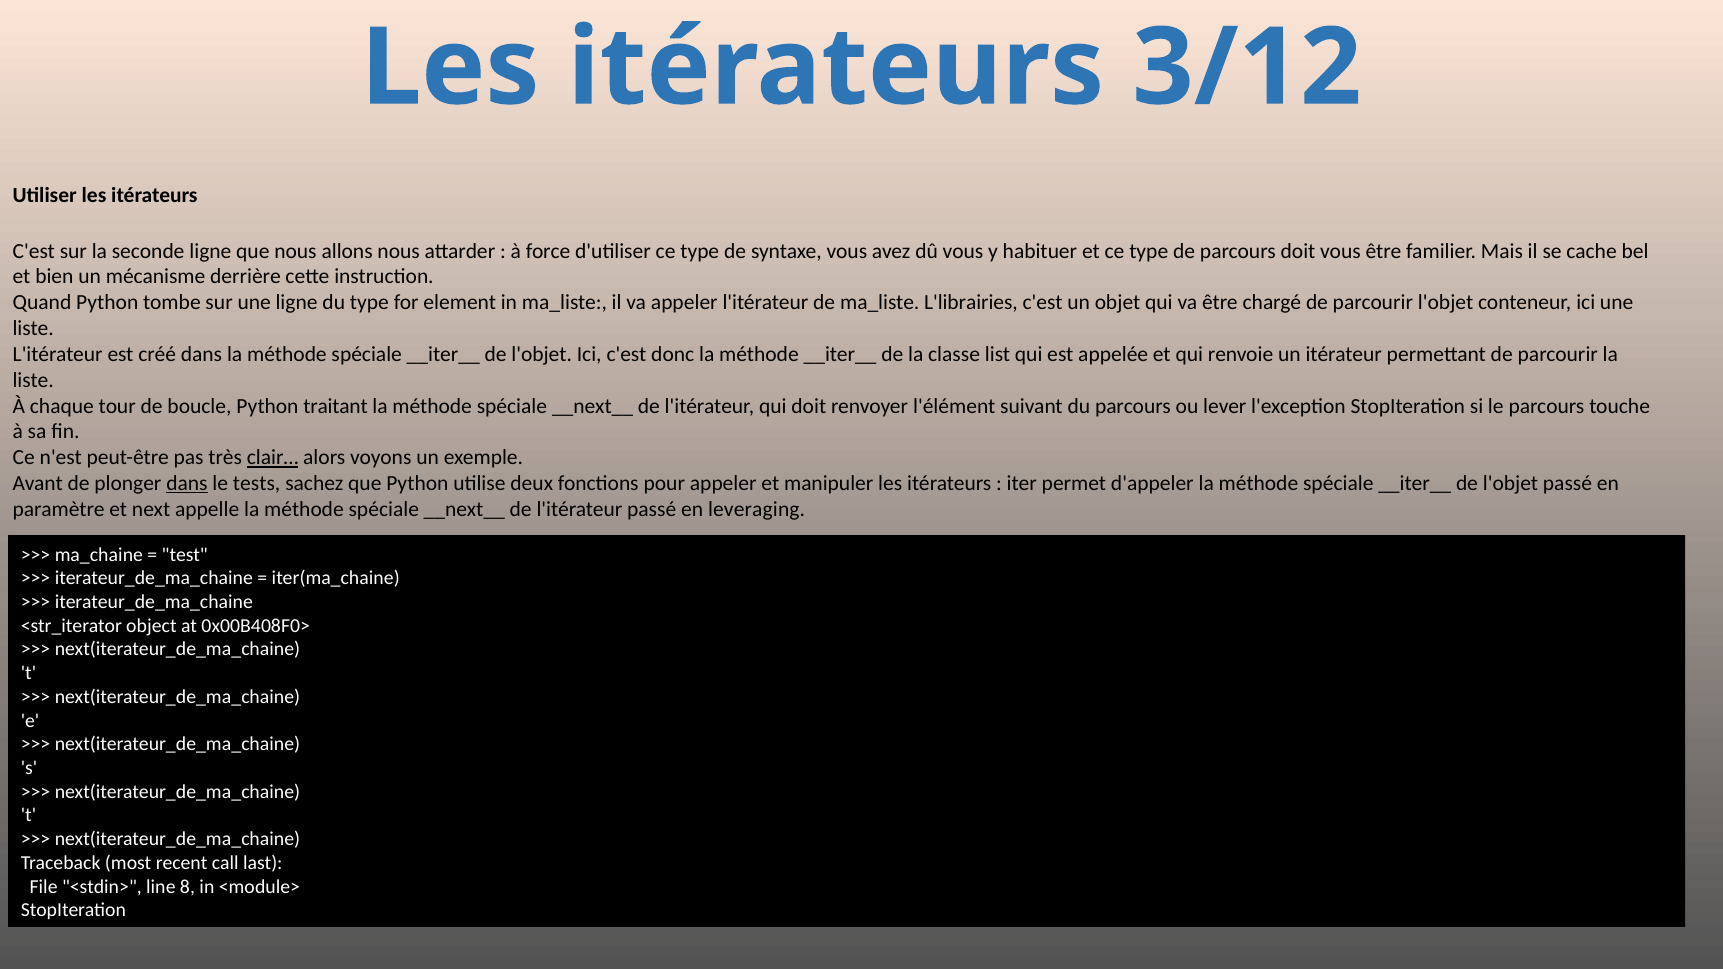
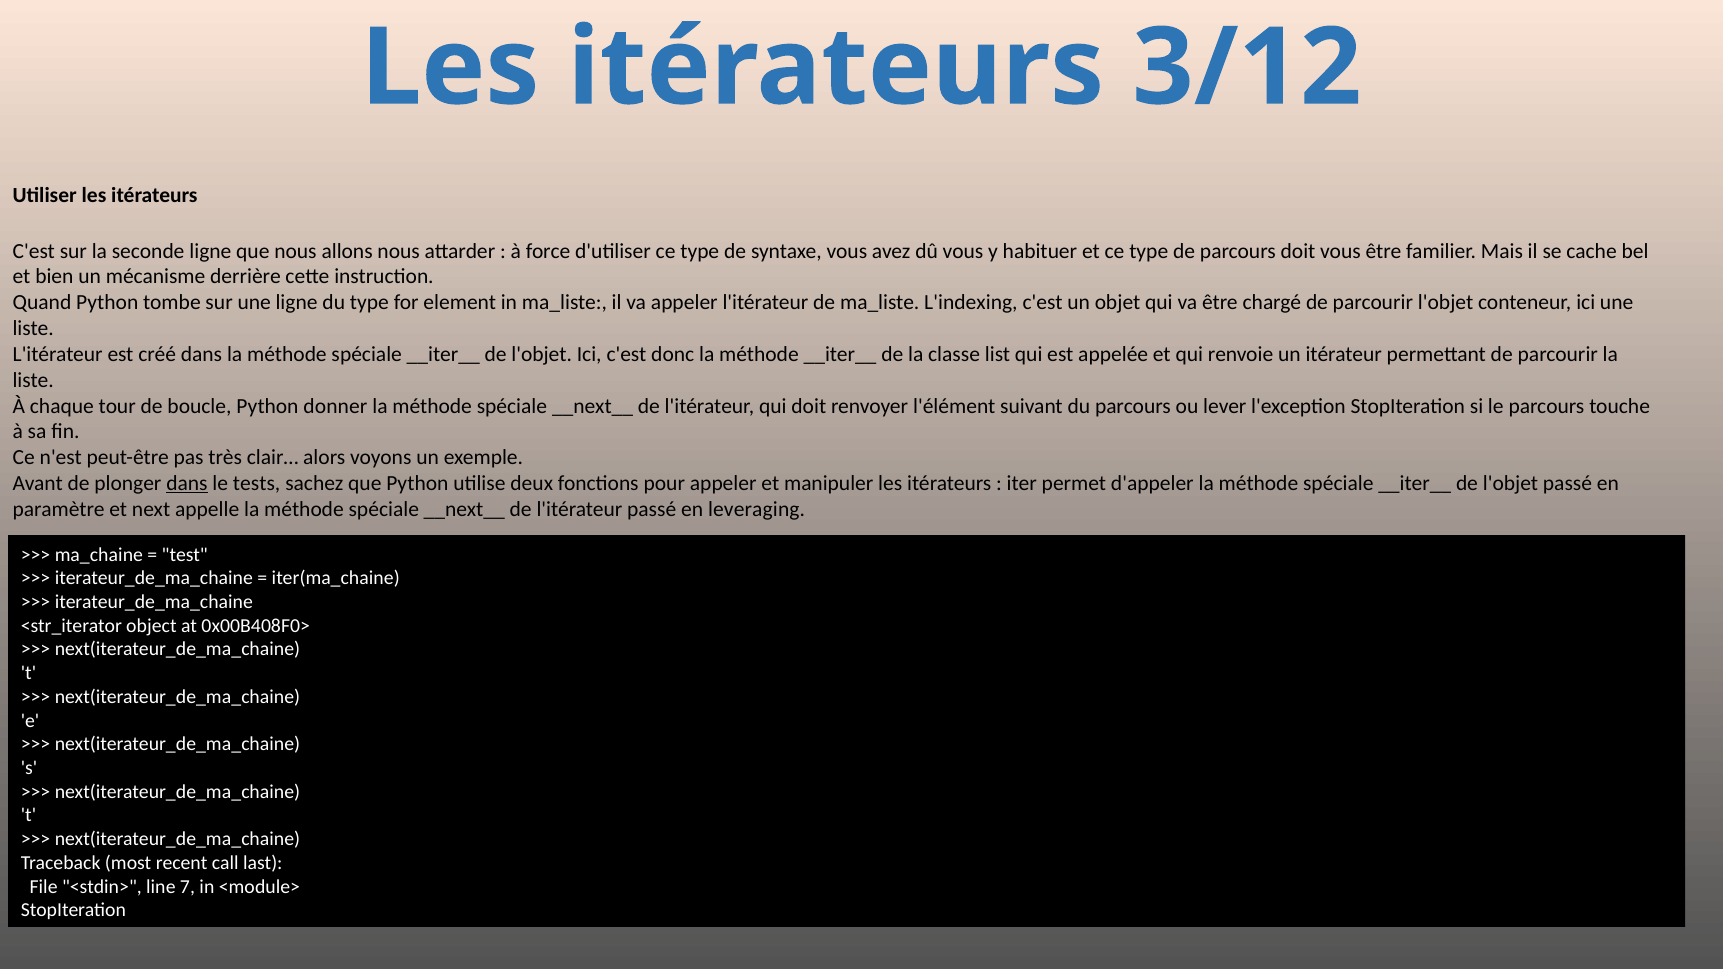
L'librairies: L'librairies -> L'indexing (971, 303)
traitant: traitant -> donner (335, 406)
clair… underline: present -> none (273, 458)
8: 8 -> 7 (187, 887)
